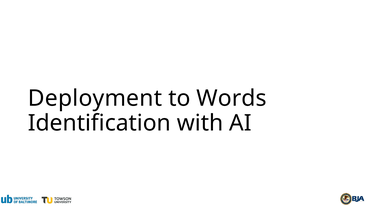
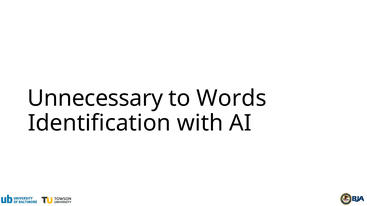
Deployment: Deployment -> Unnecessary (95, 99)
